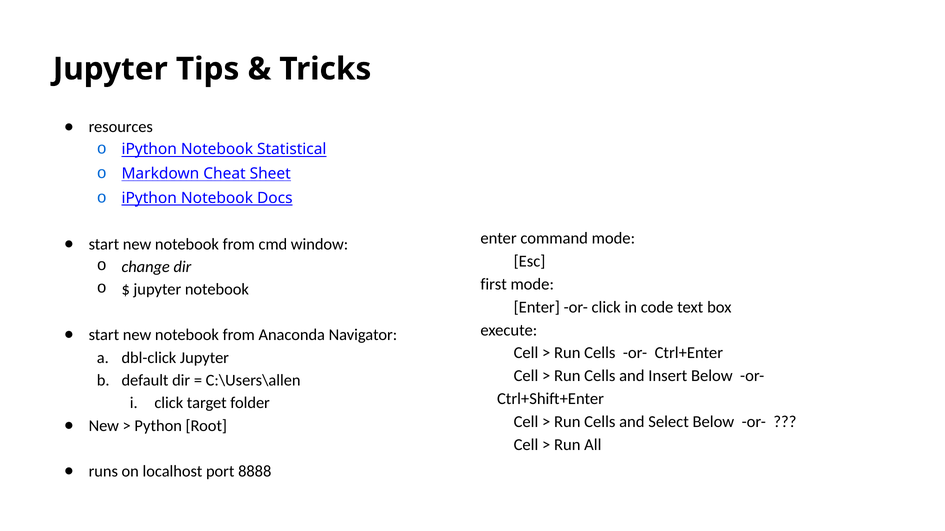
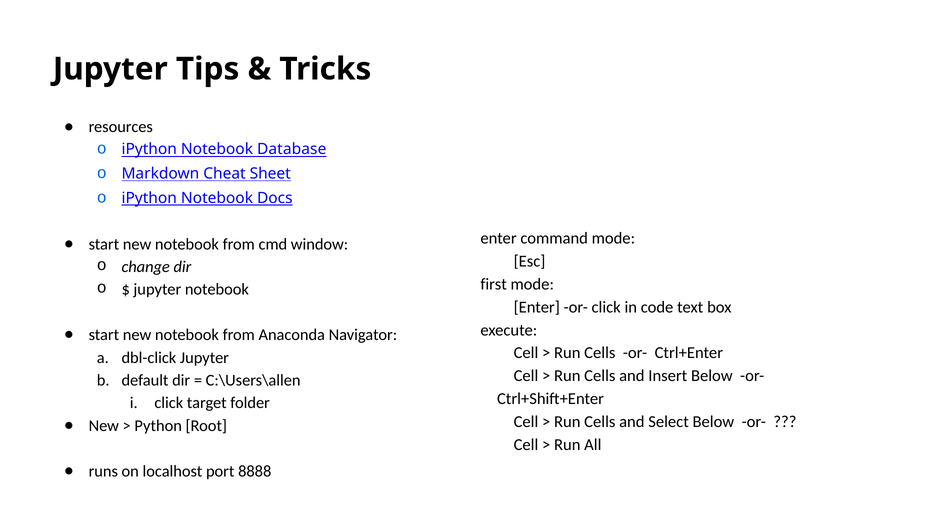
Statistical: Statistical -> Database (292, 149)
